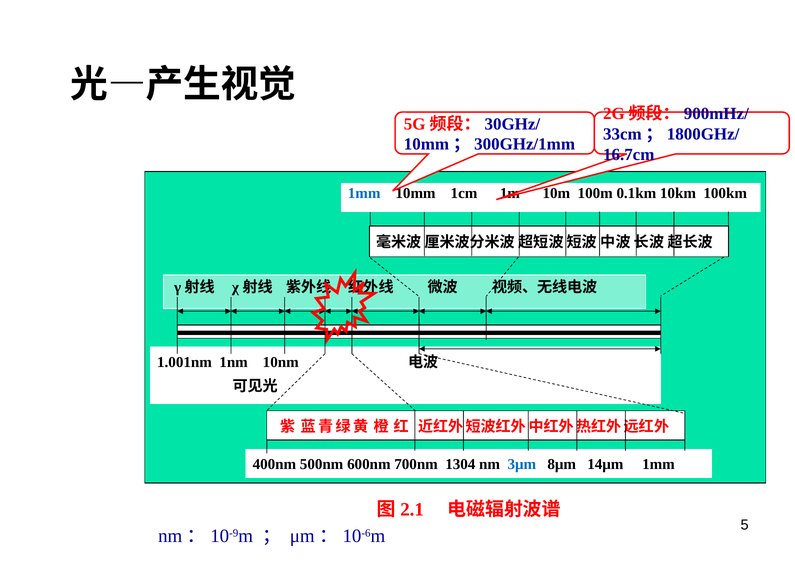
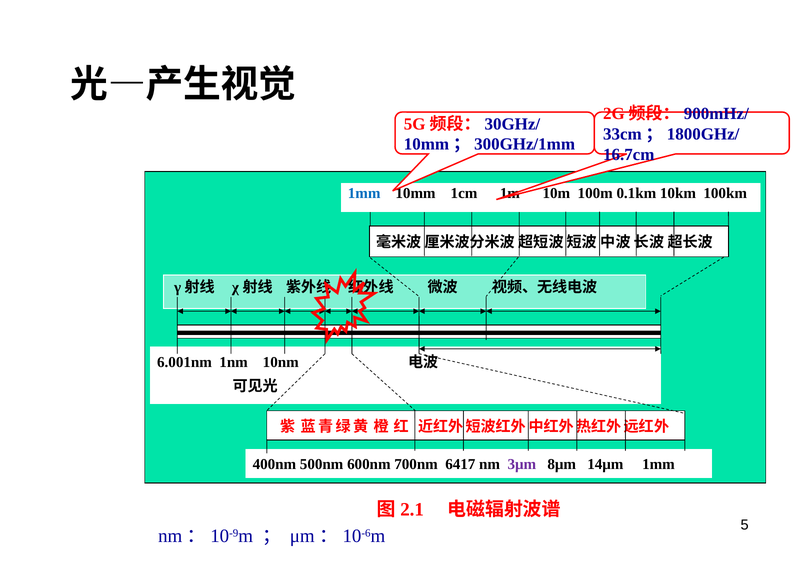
1.001nm: 1.001nm -> 6.001nm (184, 362)
1304: 1304 -> 6417 (460, 465)
3μm colour: blue -> purple (522, 465)
